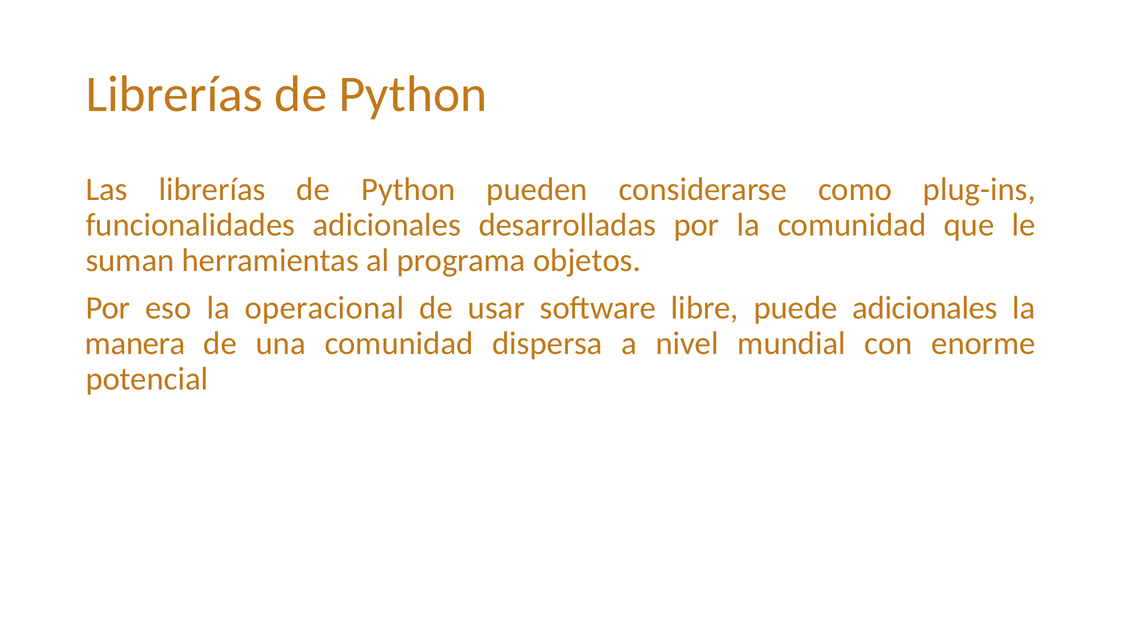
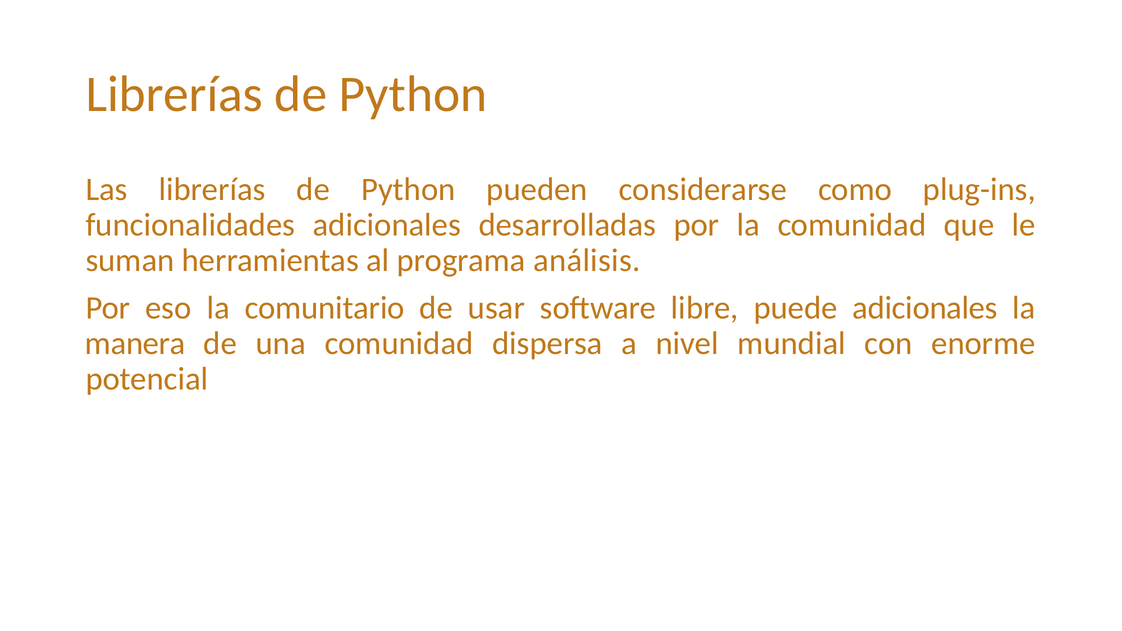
objetos: objetos -> análisis (587, 260)
operacional: operacional -> comunitario (325, 308)
